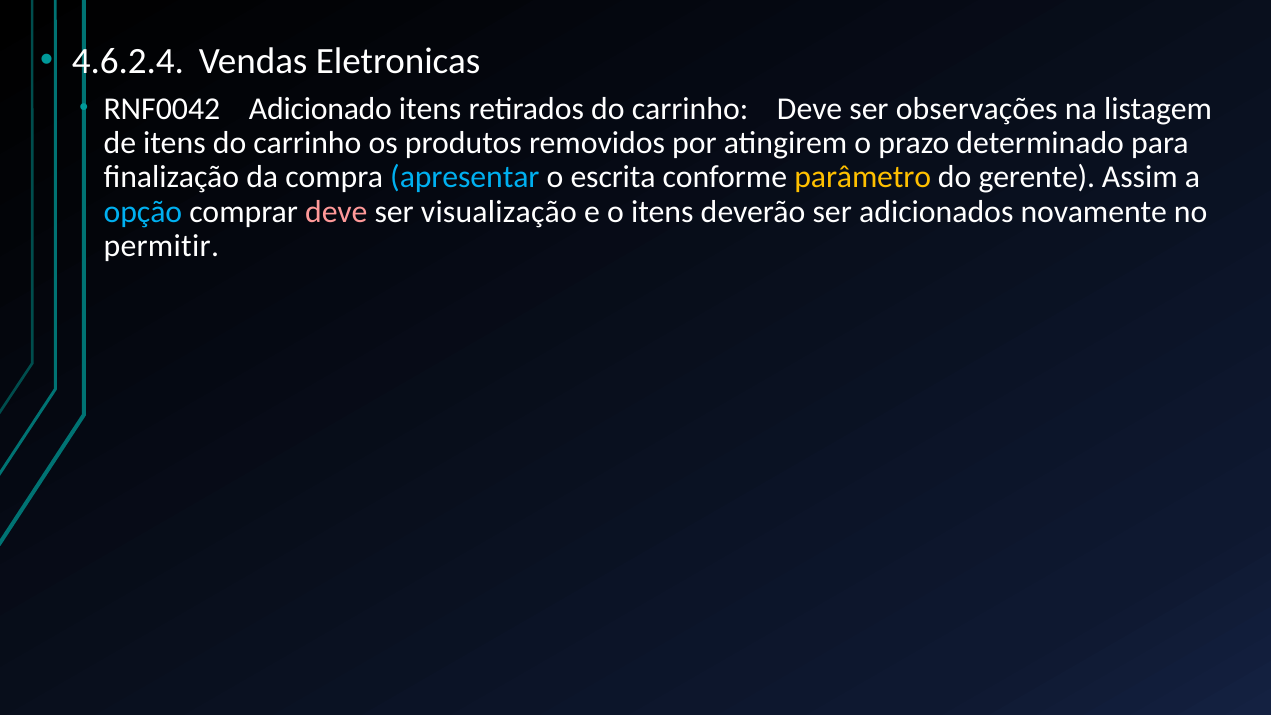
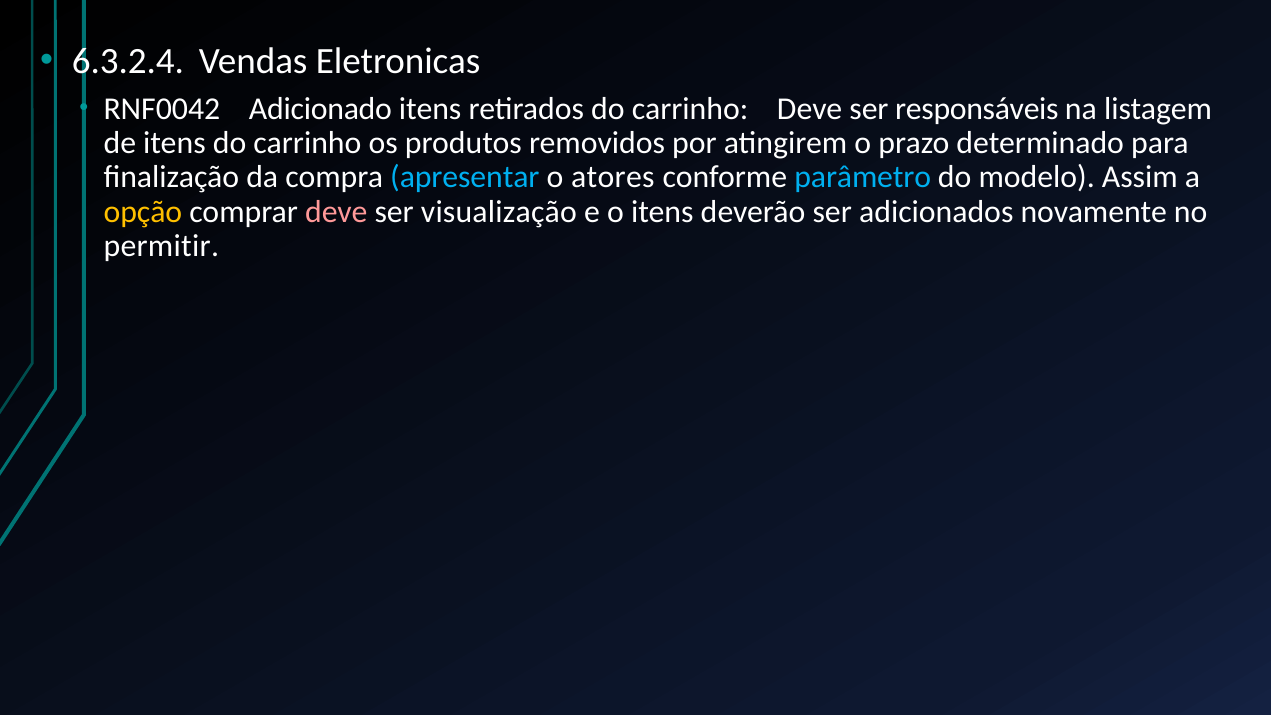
4.6.2.4: 4.6.2.4 -> 6.3.2.4 (128, 61)
observações: observações -> responsáveis (977, 109)
escrita: escrita -> atores (613, 177)
parâmetro colour: yellow -> light blue (863, 177)
gerente: gerente -> modelo (1037, 177)
opção colour: light blue -> yellow (143, 212)
